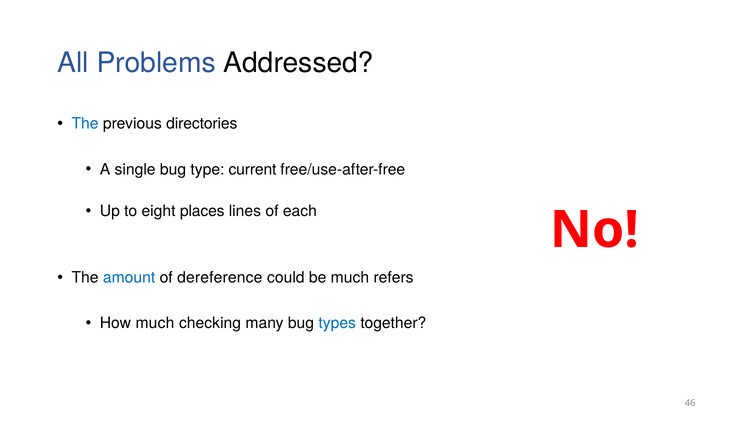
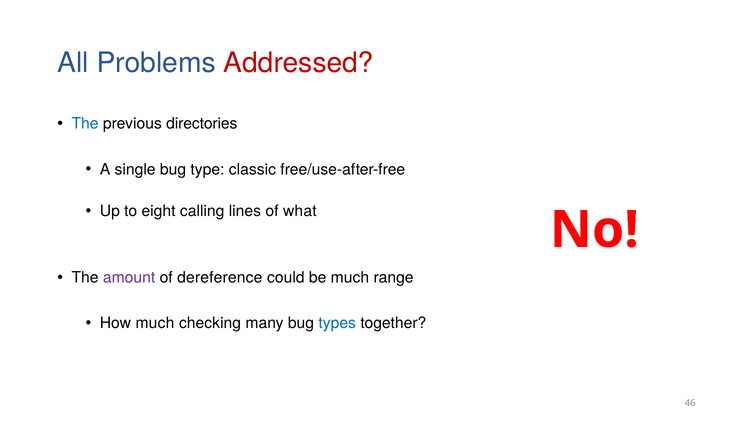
Addressed colour: black -> red (299, 63)
current: current -> classic (252, 170)
places: places -> calling (202, 211)
each: each -> what (300, 211)
amount colour: blue -> purple (129, 278)
refers: refers -> range (394, 278)
